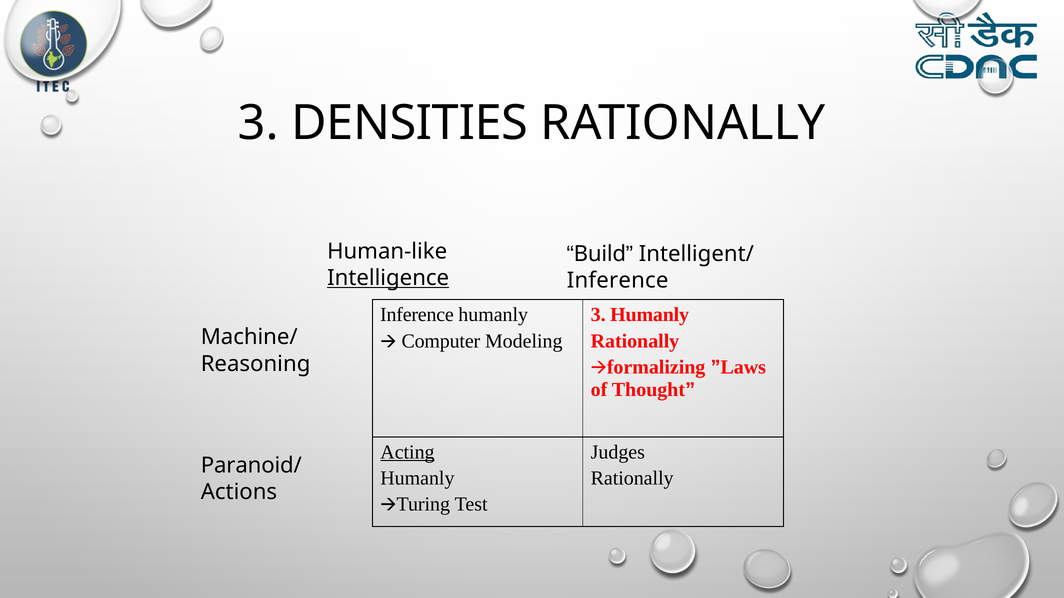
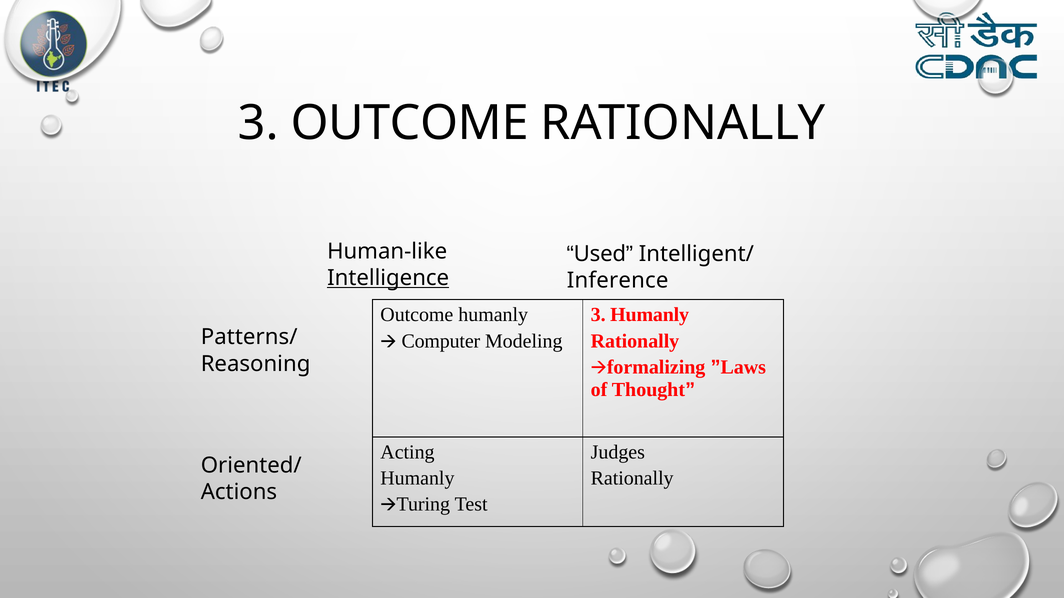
3 DENSITIES: DENSITIES -> OUTCOME (410, 123)
Build: Build -> Used (600, 254)
Inference: Inference -> Outcome (417, 315)
Machine/: Machine/ -> Patterns/ (249, 337)
Acting underline: present -> none (407, 452)
Paranoid/: Paranoid/ -> Oriented/ (251, 466)
